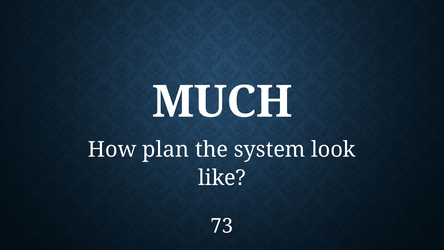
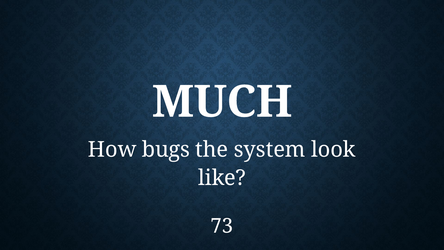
plan: plan -> bugs (166, 149)
